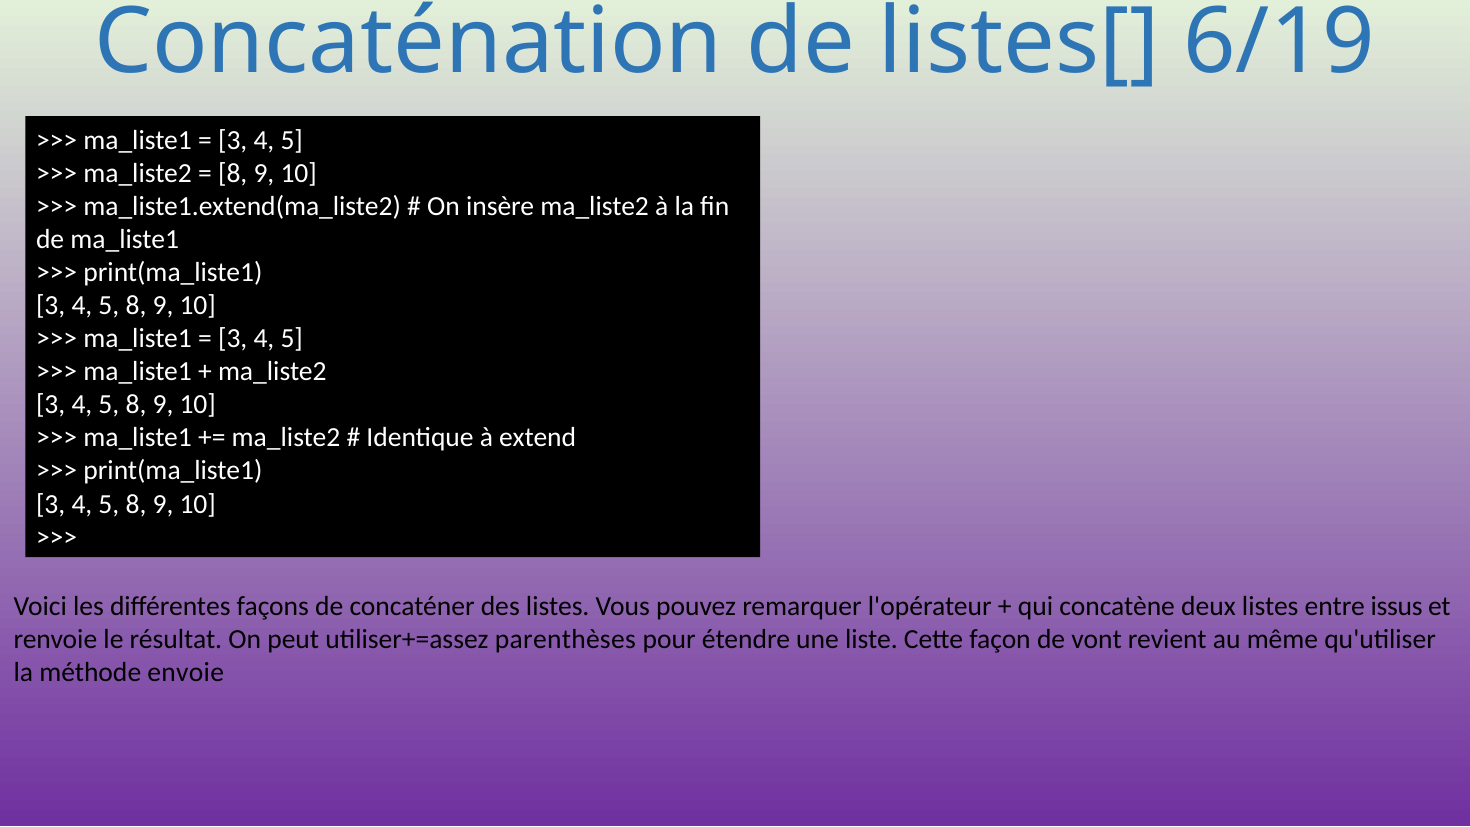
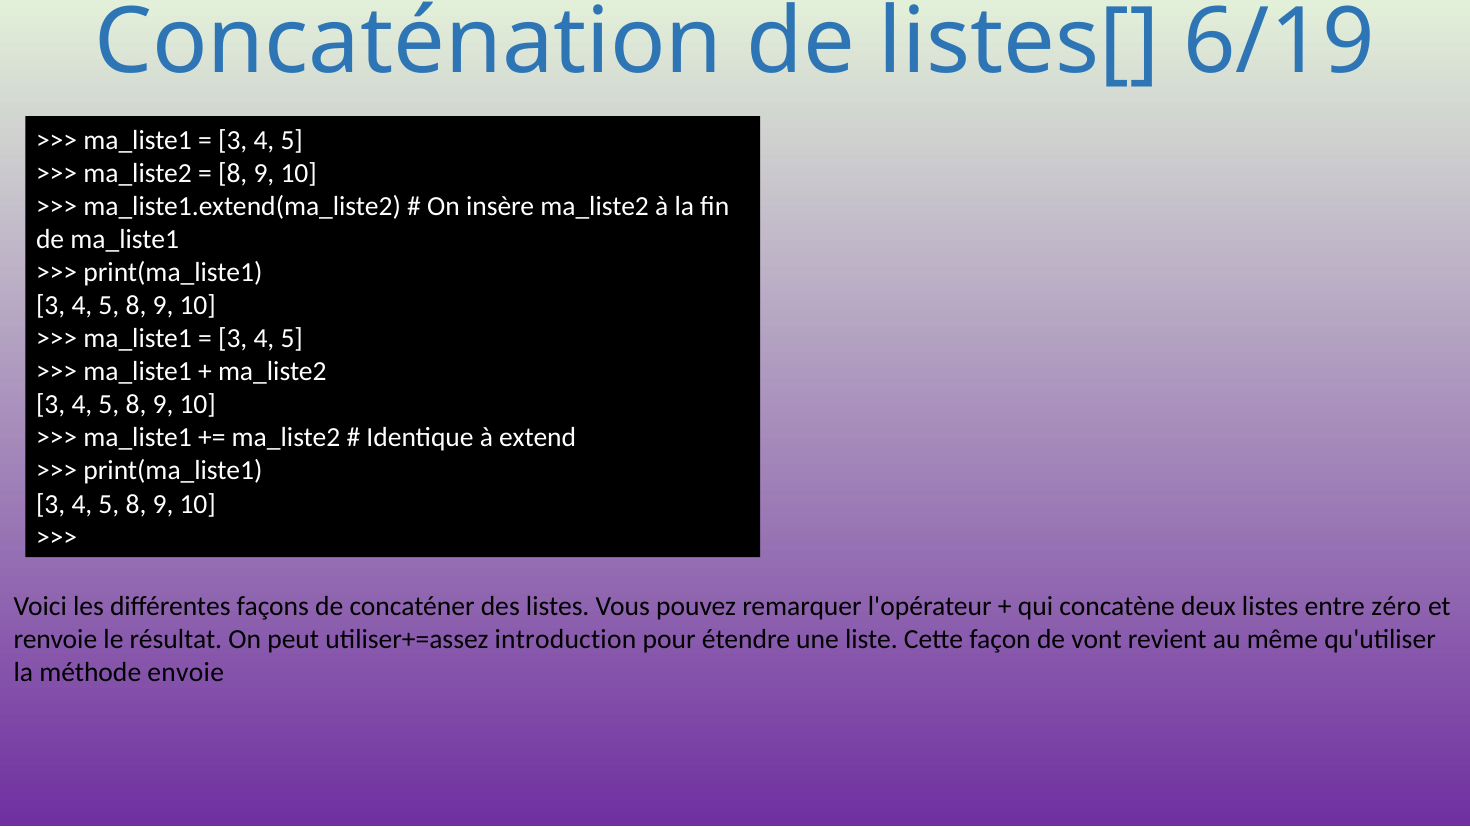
issus: issus -> zéro (1396, 606)
parenthèses: parenthèses -> introduction (565, 639)
